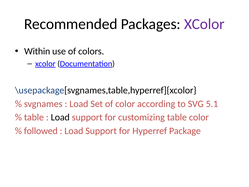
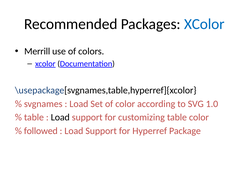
XColor colour: purple -> blue (204, 24)
Within: Within -> Merrill (37, 51)
5.1: 5.1 -> 1.0 (212, 104)
